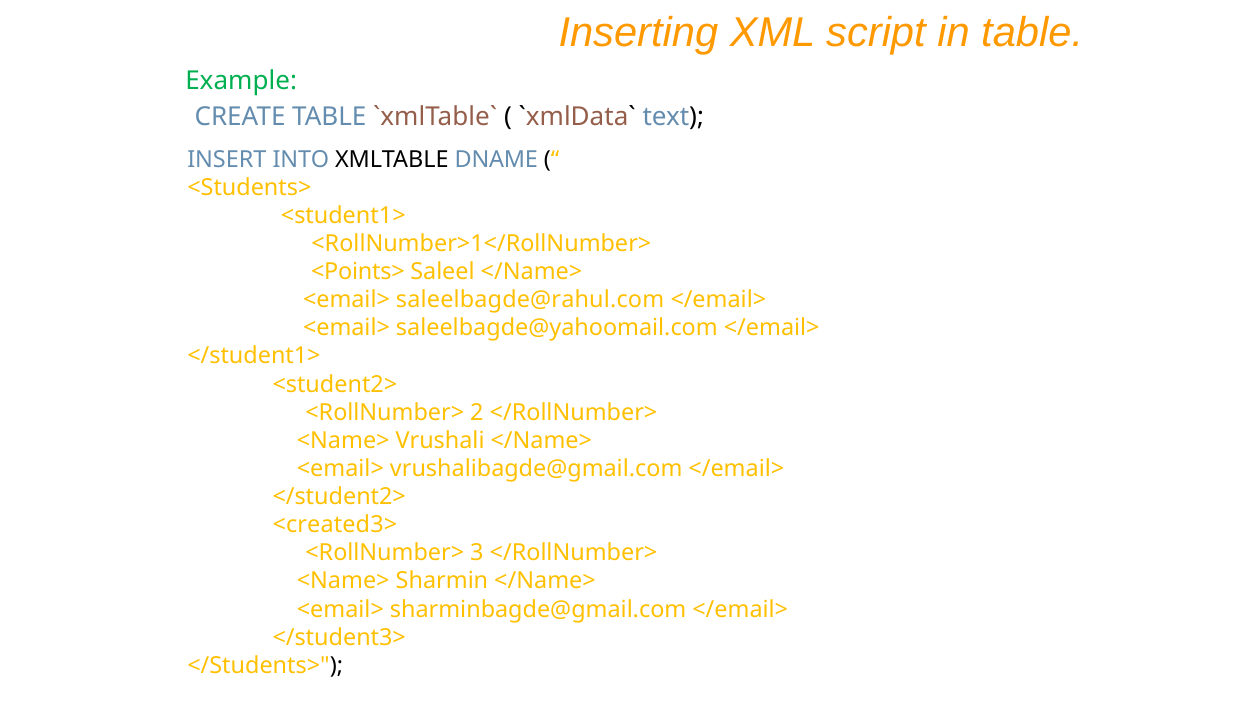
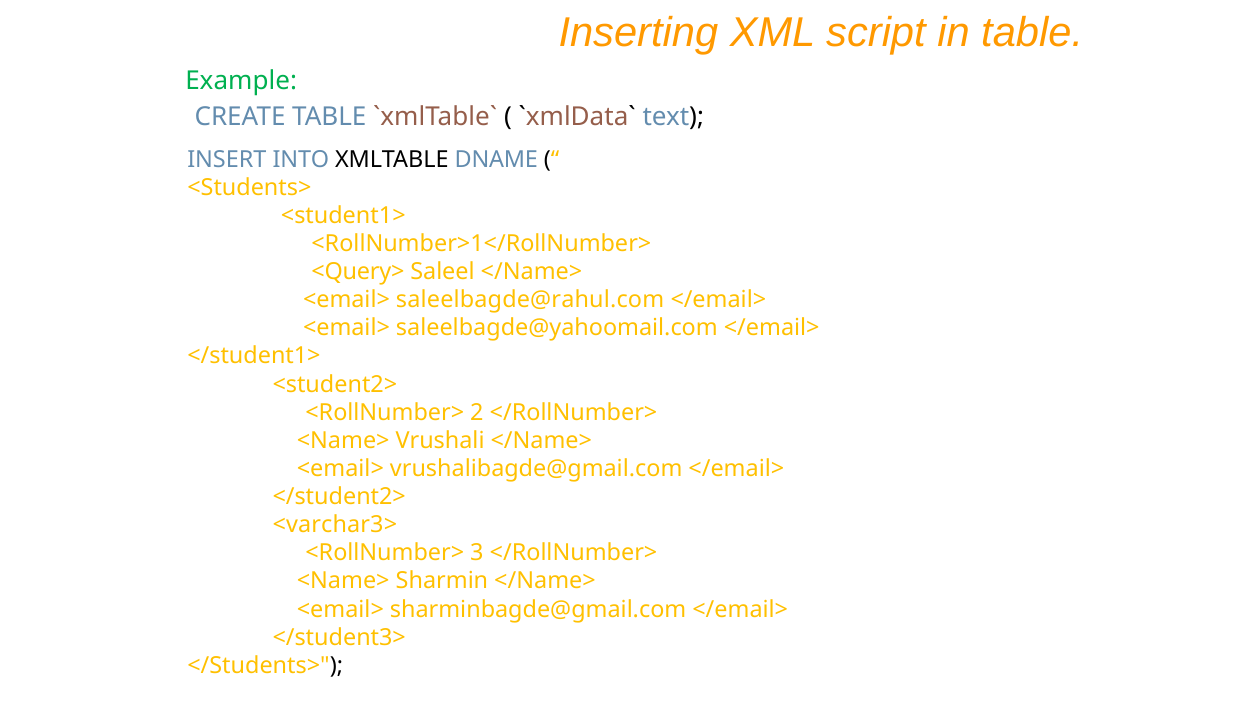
<Points>: <Points> -> <Query> (358, 272)
<created3>: <created3> -> <varchar3> (335, 525)
